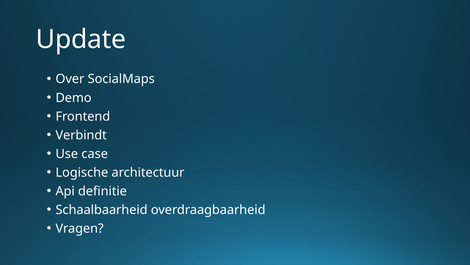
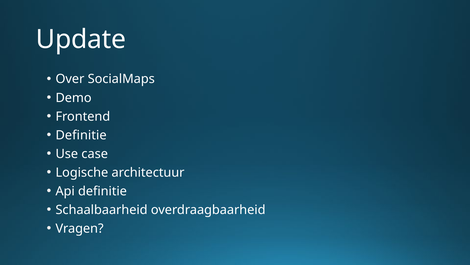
Verbindt: Verbindt -> Definitie (81, 135)
